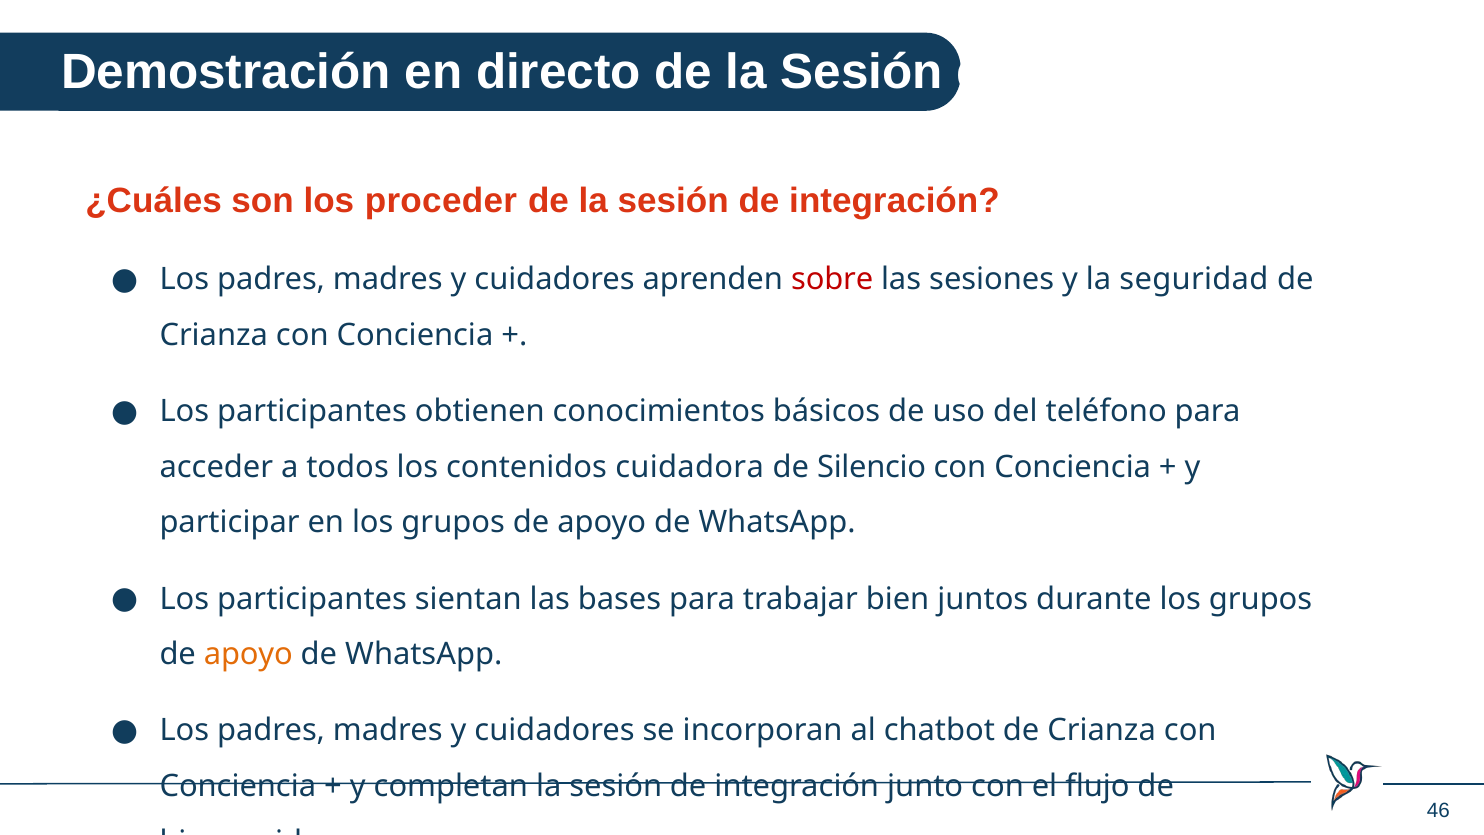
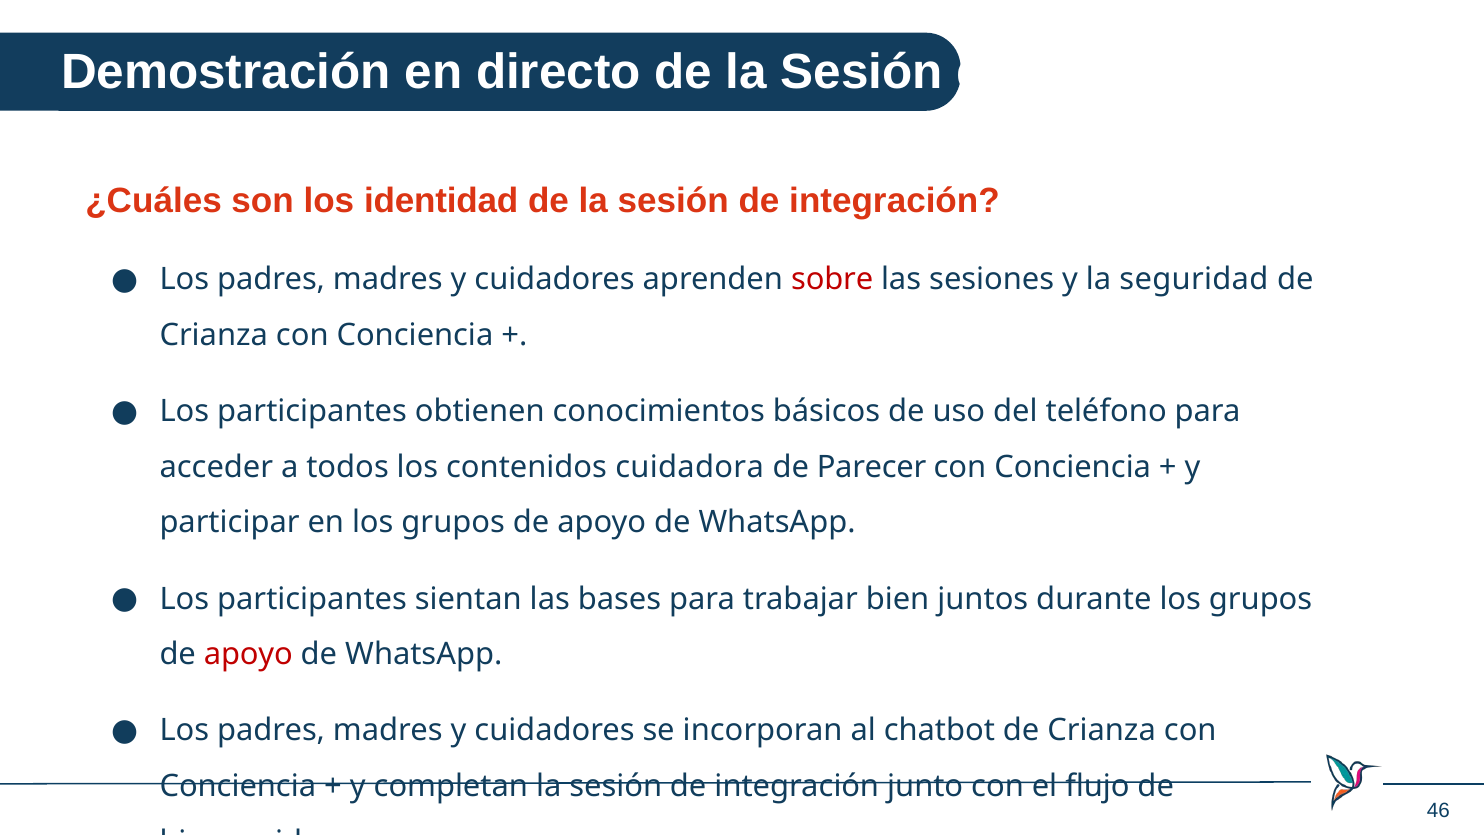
proceder: proceder -> identidad (441, 201)
Silencio: Silencio -> Parecer (872, 467)
apoyo colour: orange -> red (248, 654)
